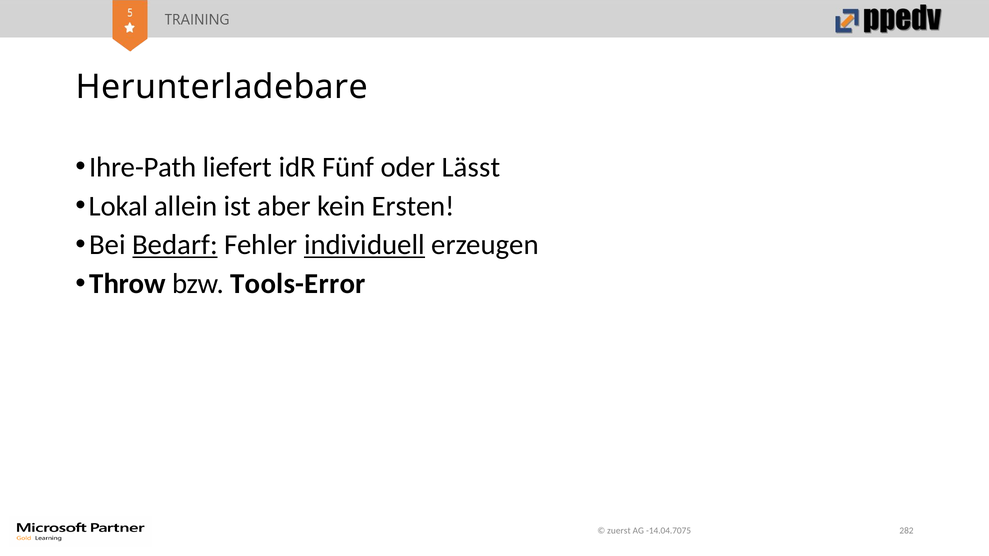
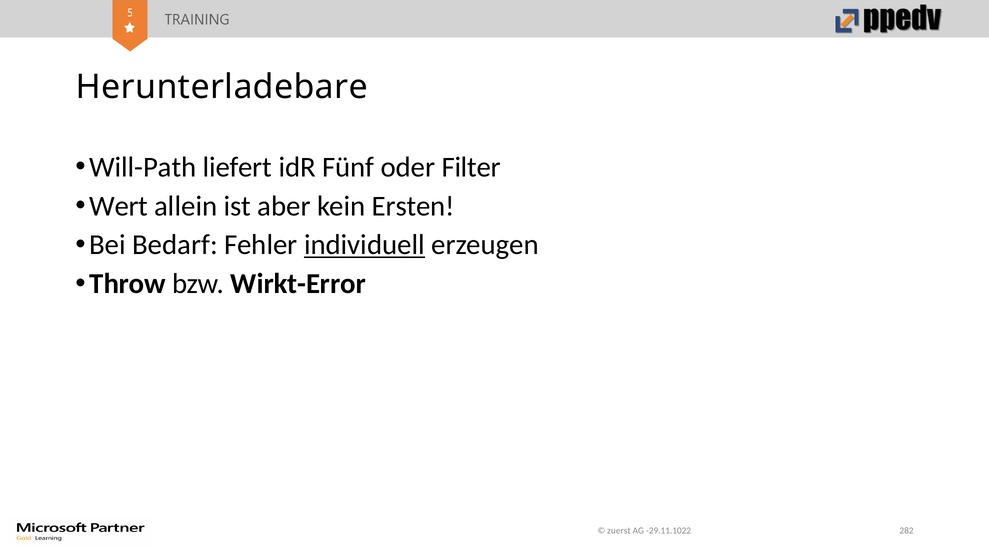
Ihre-Path: Ihre-Path -> Will-Path (143, 167)
Lässt: Lässt -> Filter (471, 167)
Lokal: Lokal -> Wert (119, 206)
Bedarf underline: present -> none (175, 245)
Tools-Error: Tools-Error -> Wirkt-Error (298, 284)
-14.04.7075: -14.04.7075 -> -29.11.1022 (669, 531)
